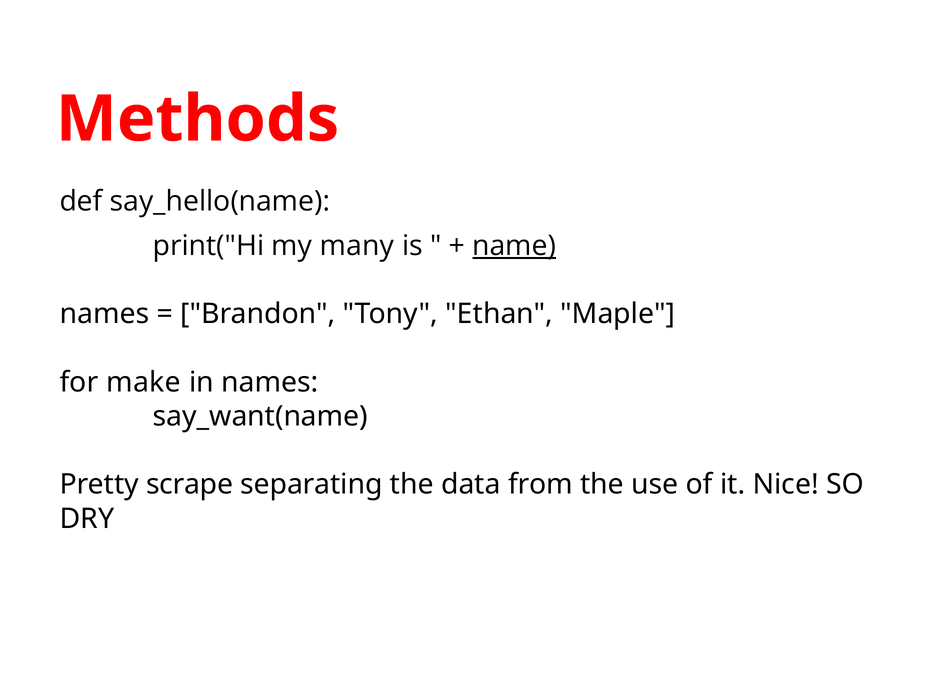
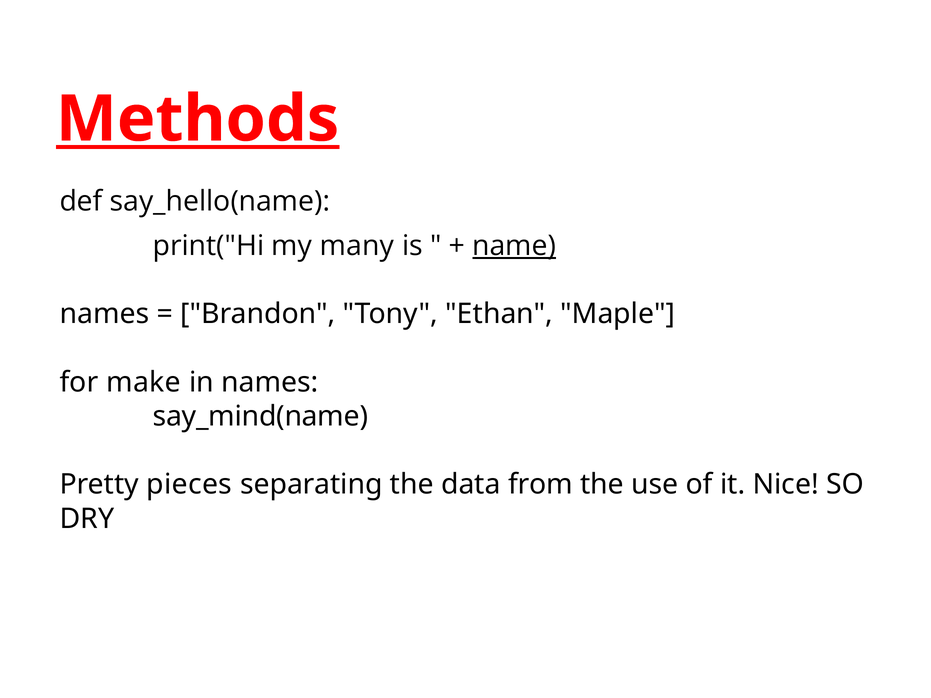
Methods underline: none -> present (198, 119)
say_want(name: say_want(name -> say_mind(name (260, 416)
scrape: scrape -> pieces (189, 485)
